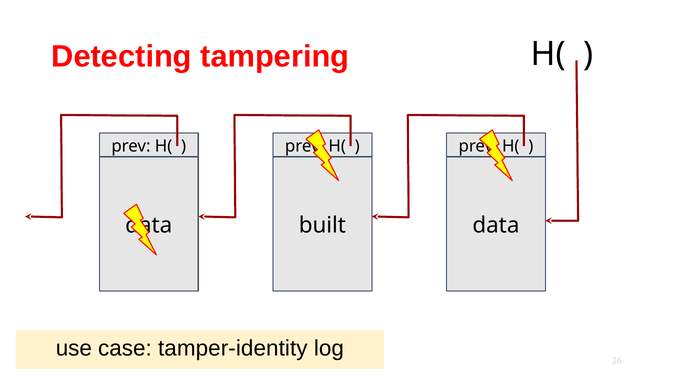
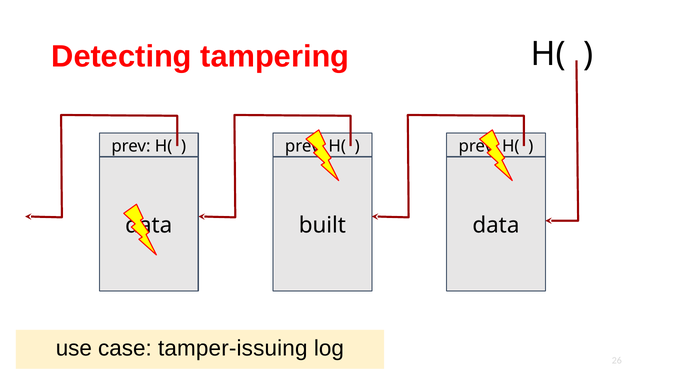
tamper-identity: tamper-identity -> tamper-issuing (233, 348)
